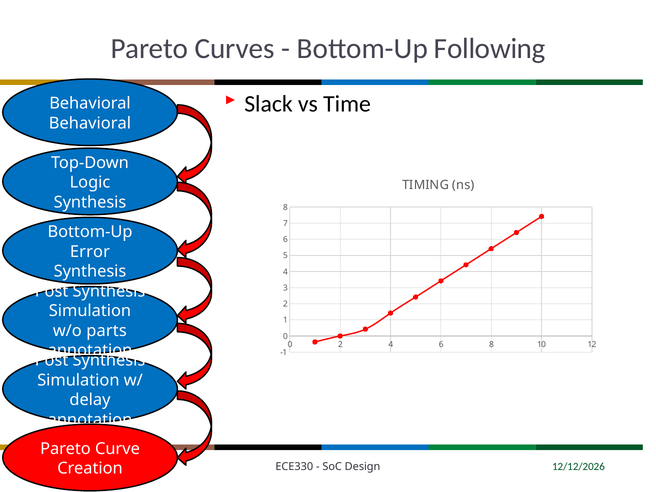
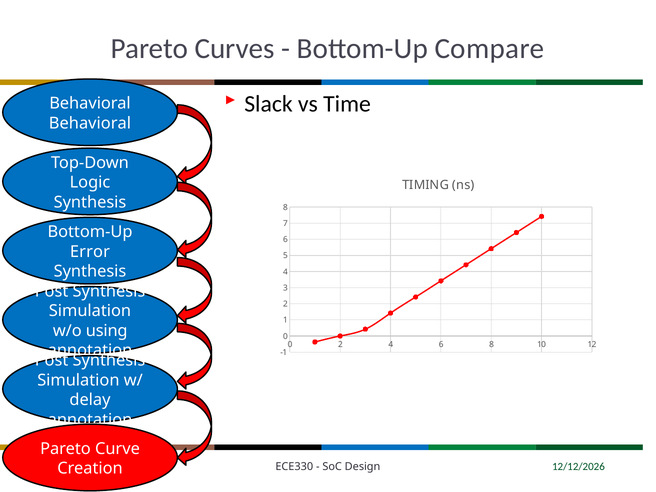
Following: Following -> Compare (490, 48)
parts: parts -> using (107, 331)
